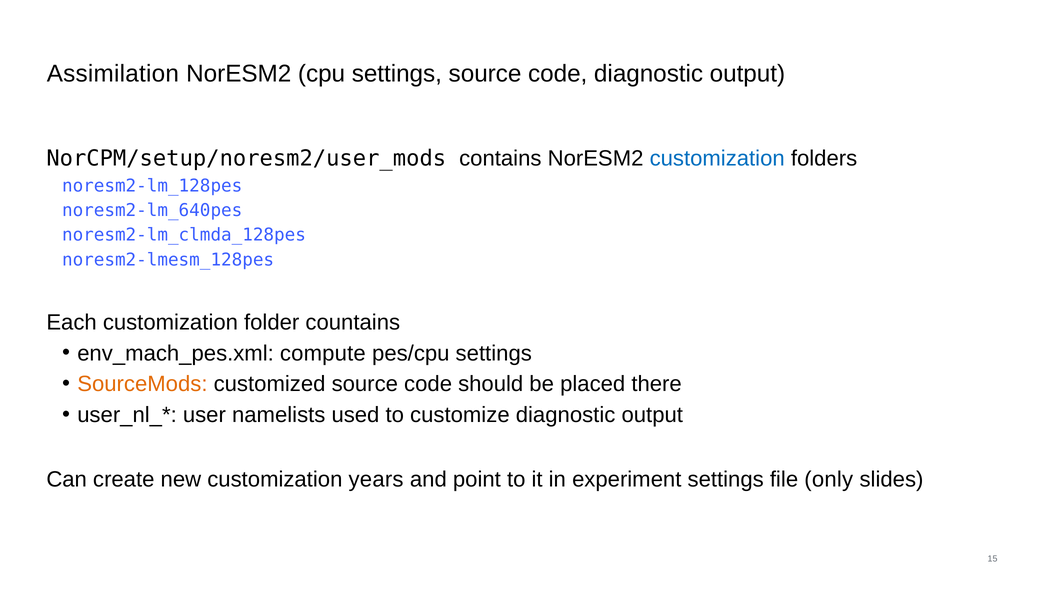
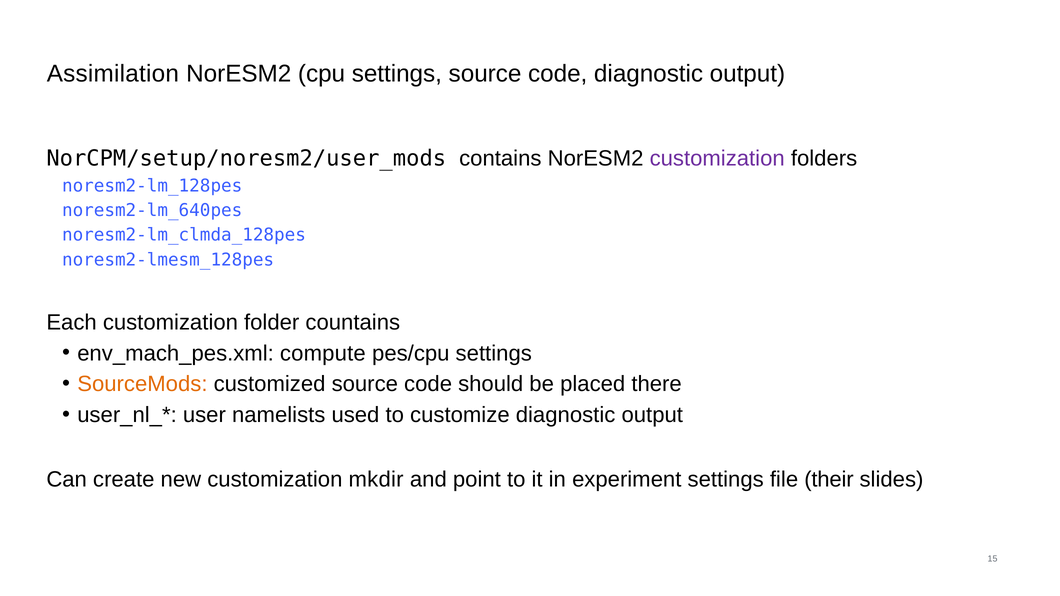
customization colour: blue -> purple (717, 158)
years: years -> mkdir (376, 480)
only: only -> their (829, 480)
